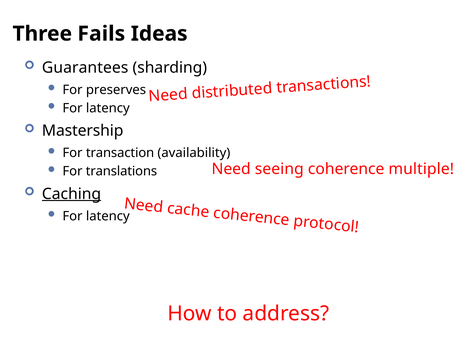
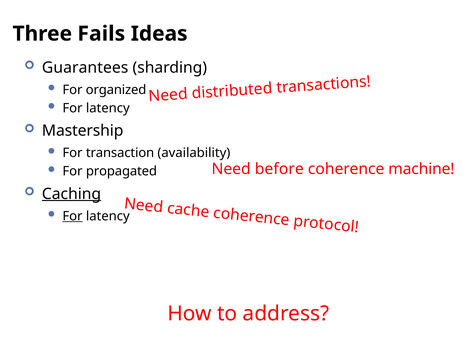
preserves: preserves -> organized (116, 90)
seeing: seeing -> before (279, 169)
multiple: multiple -> machine (421, 169)
translations: translations -> propagated (121, 172)
For underline: none -> present (72, 216)
